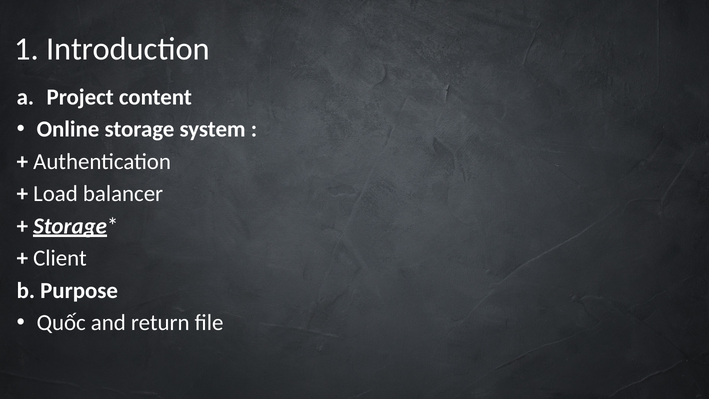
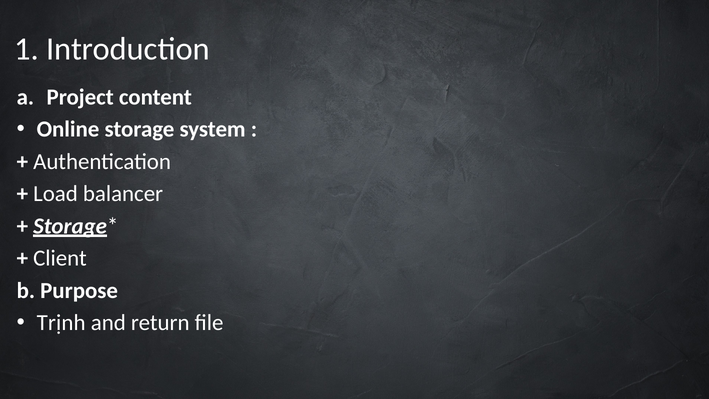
Quốc: Quốc -> Trịnh (61, 323)
